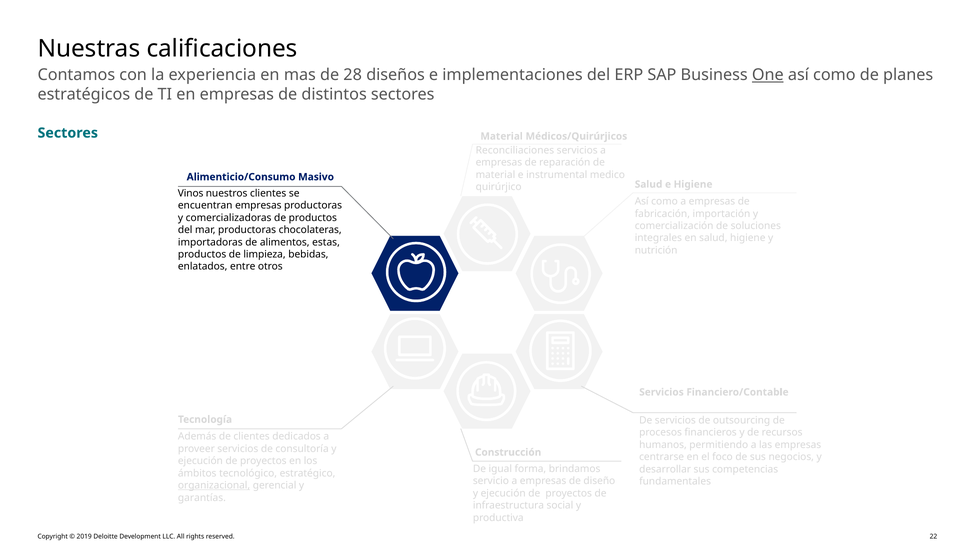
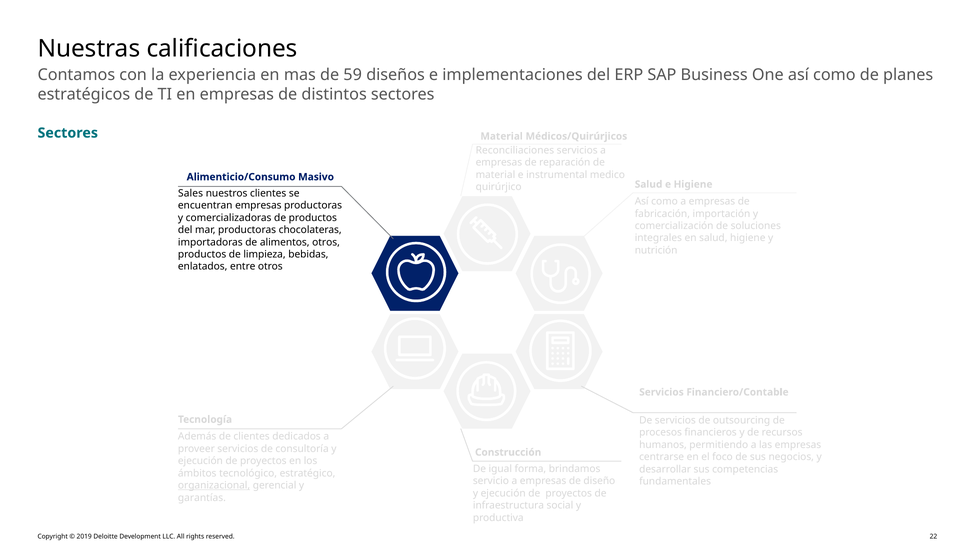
28: 28 -> 59 (353, 75)
One underline: present -> none (768, 75)
Vinos: Vinos -> Sales (191, 193)
alimentos estas: estas -> otros (326, 242)
